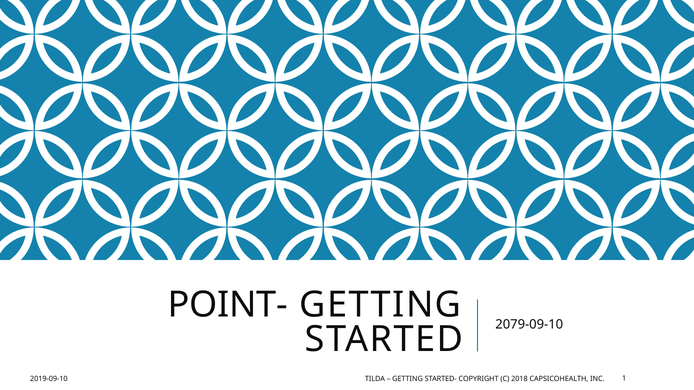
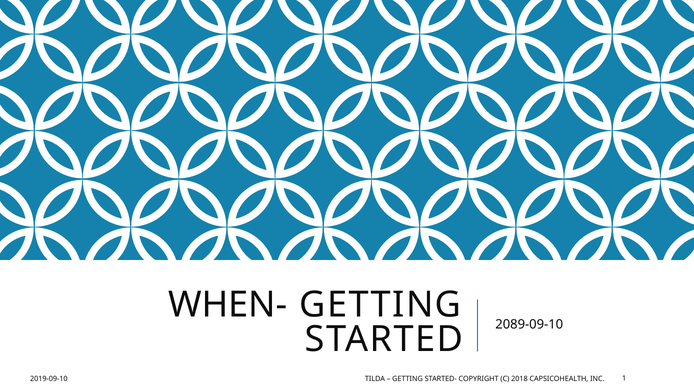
POINT-: POINT- -> WHEN- (228, 305)
2079-09-10: 2079-09-10 -> 2089-09-10 (529, 325)
